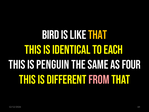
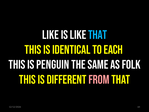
BIRD: BIRD -> LIKE (50, 35)
THAT colour: yellow -> light blue (98, 35)
FOUR: FOUR -> FOLK (131, 65)
